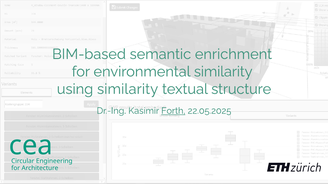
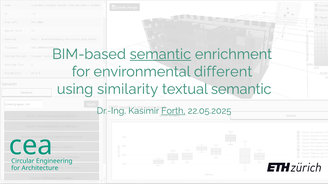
semantic underline: none -> present (160, 54)
environmental similarity: similarity -> different (223, 72)
textual structure: structure -> semantic (241, 89)
